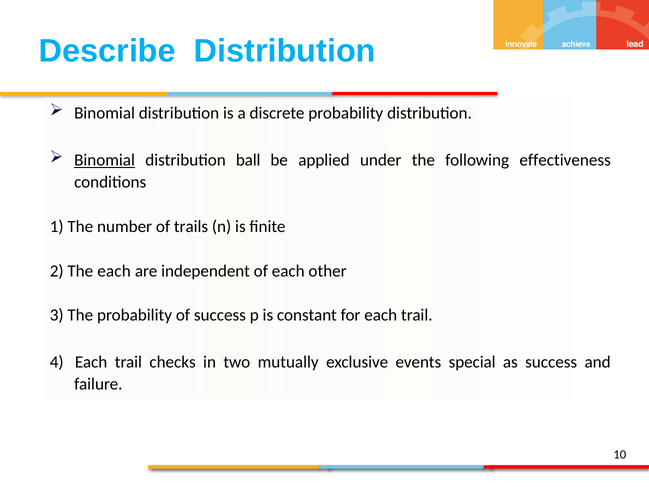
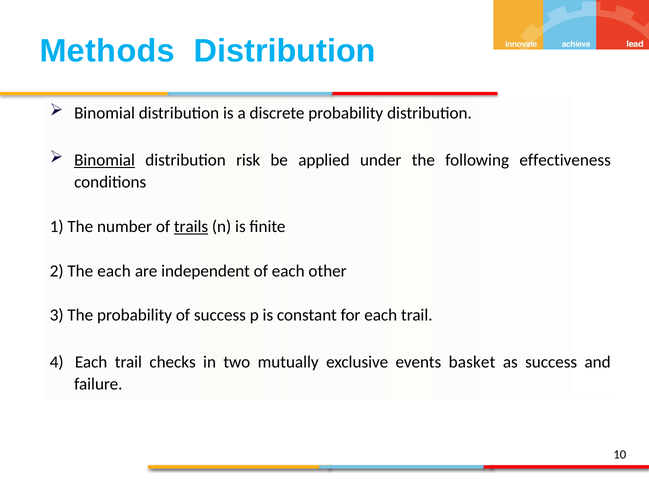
Describe: Describe -> Methods (107, 51)
ball: ball -> risk (248, 160)
trails underline: none -> present (191, 226)
special: special -> basket (472, 362)
